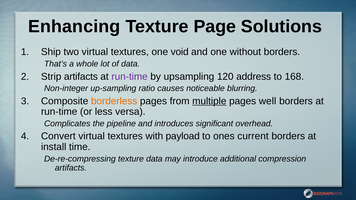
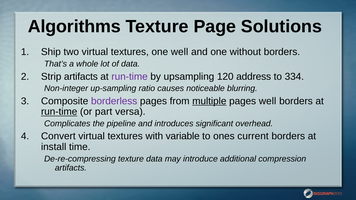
Enhancing: Enhancing -> Algorithms (74, 26)
one void: void -> well (180, 52)
168: 168 -> 334 (294, 77)
borderless colour: orange -> purple (114, 101)
run-time underline: none -> present (59, 112)
less: less -> part (104, 112)
payload: payload -> variable (183, 136)
